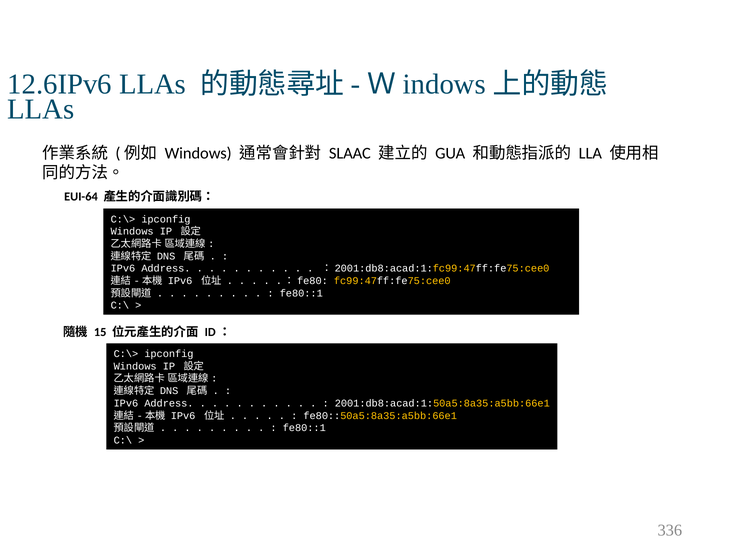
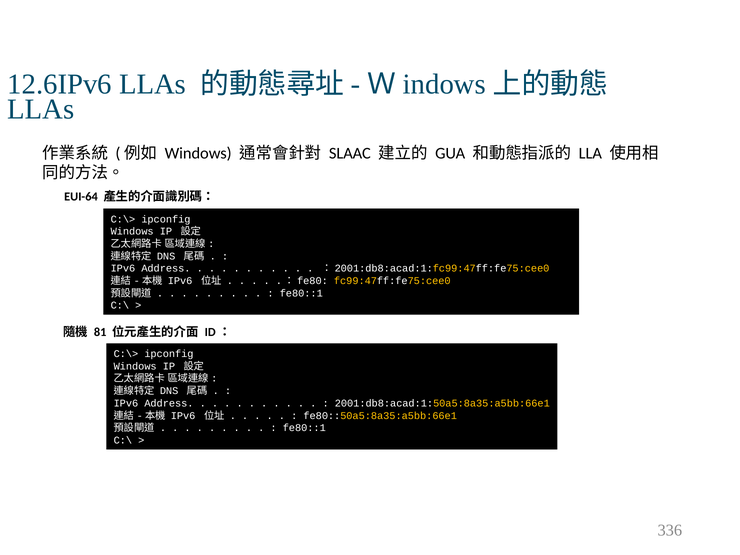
15: 15 -> 81 (100, 332)
